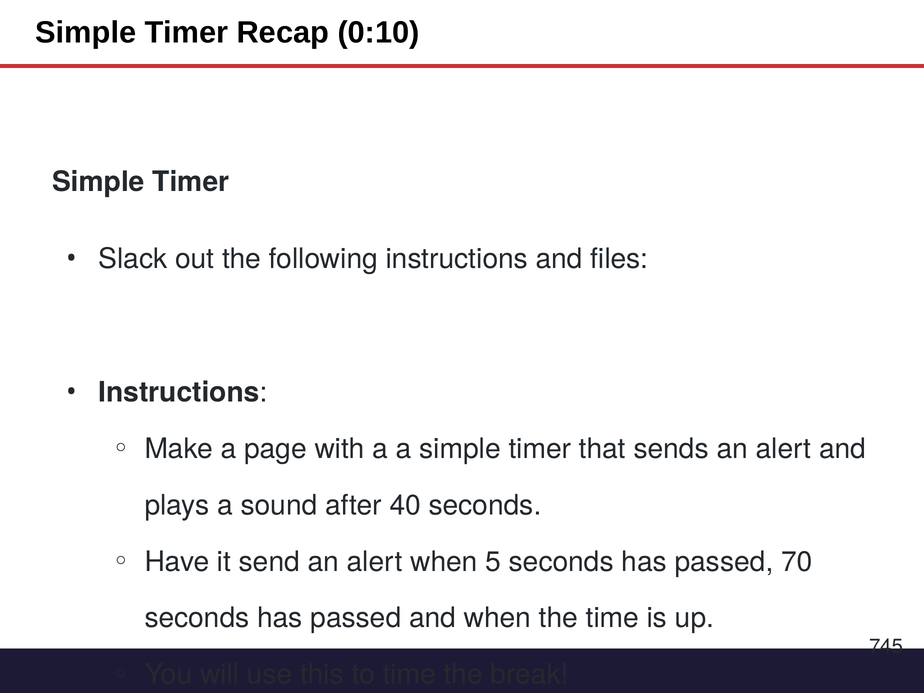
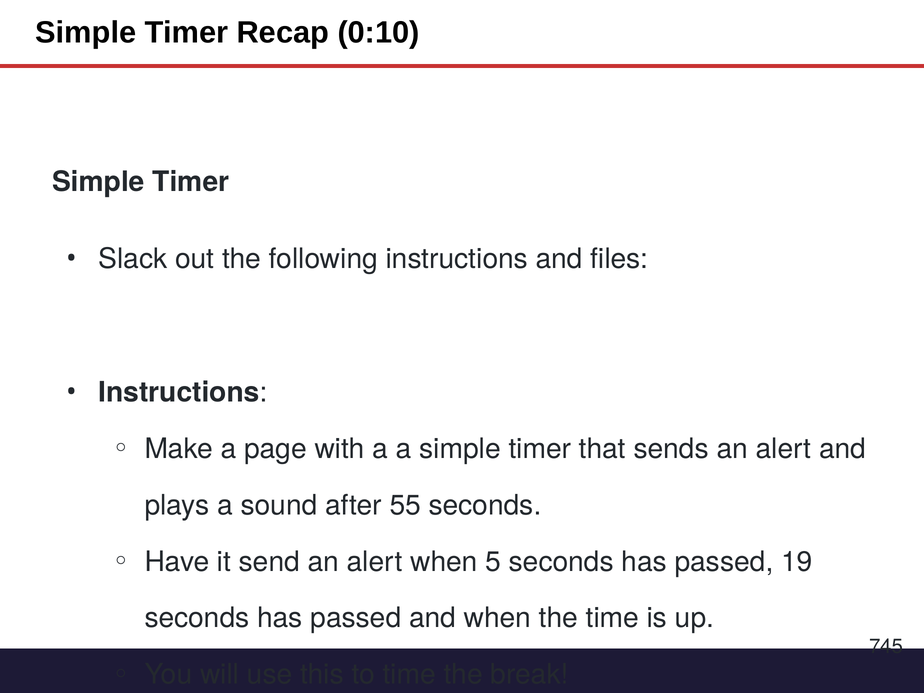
40: 40 -> 55 (405, 505)
70: 70 -> 19 (797, 562)
